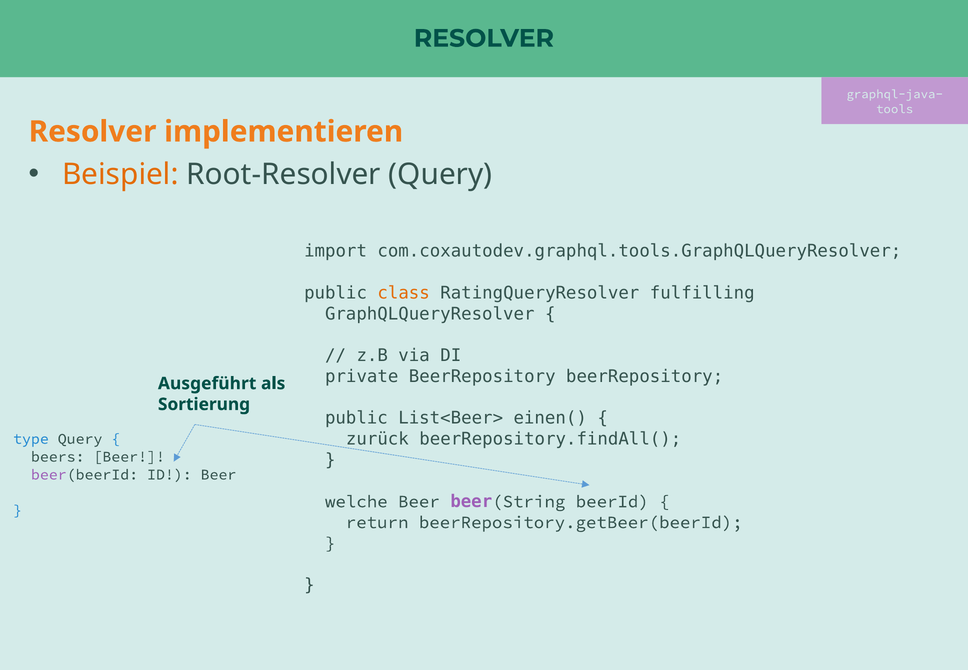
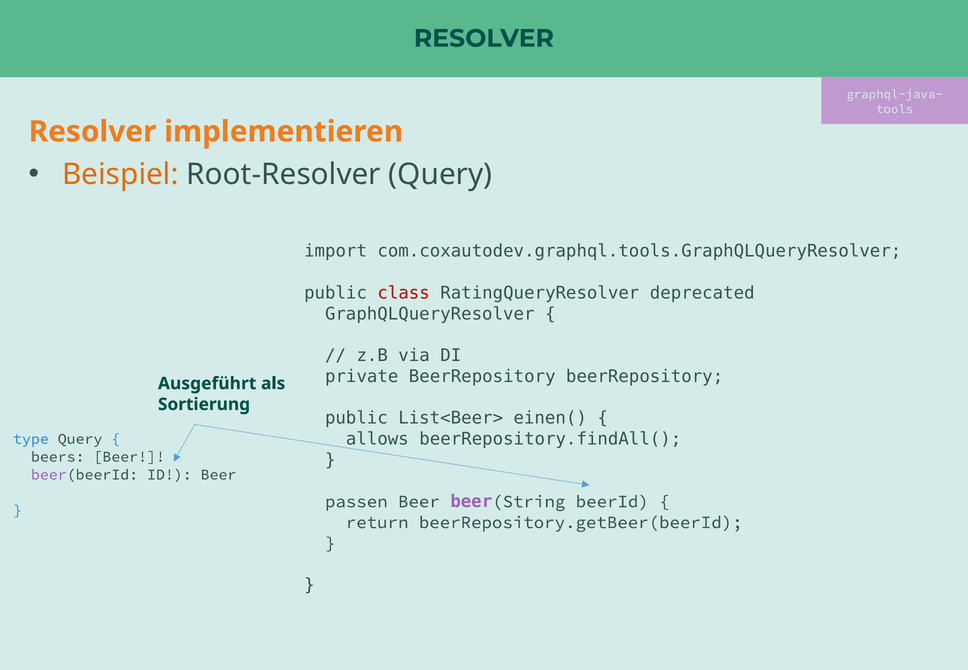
class colour: orange -> red (404, 293)
fulfilling: fulfilling -> deprecated (702, 293)
zurück: zurück -> allows (377, 439)
welche: welche -> passen (356, 502)
